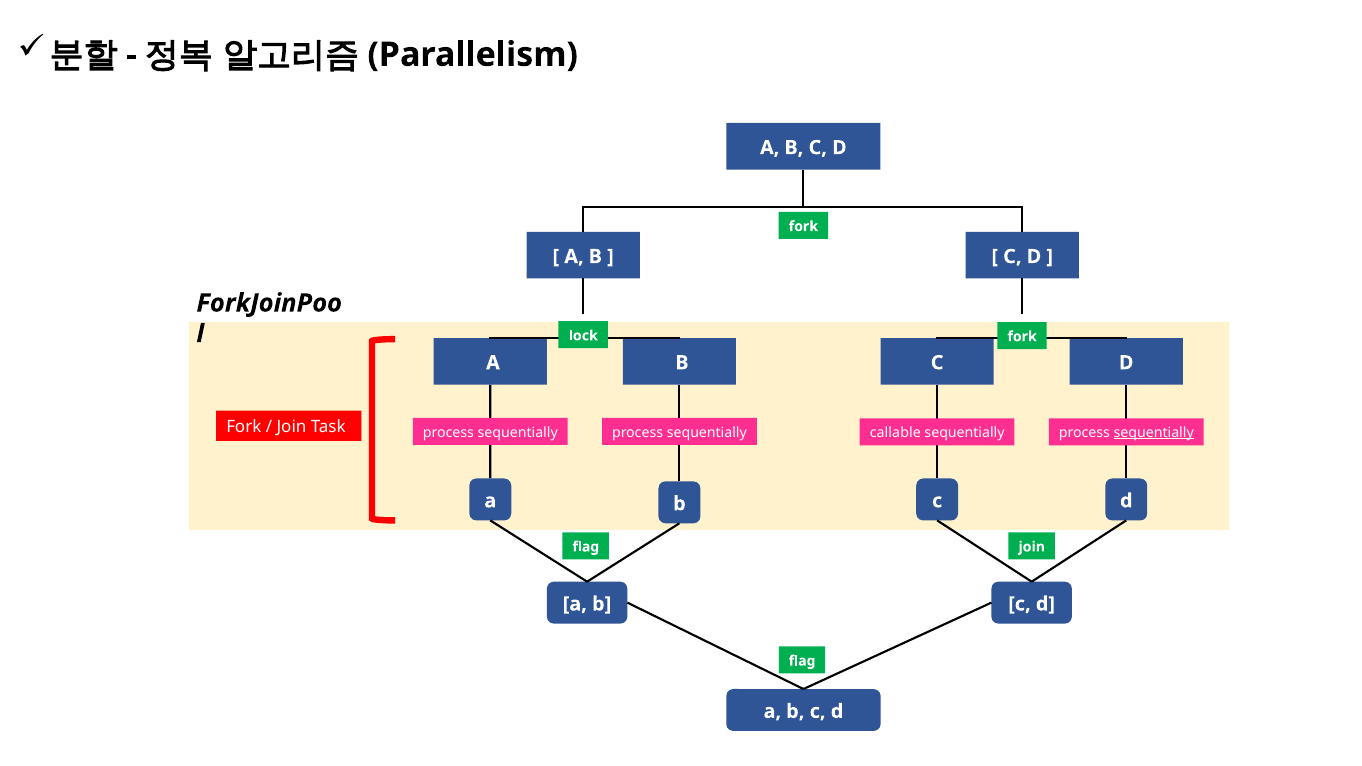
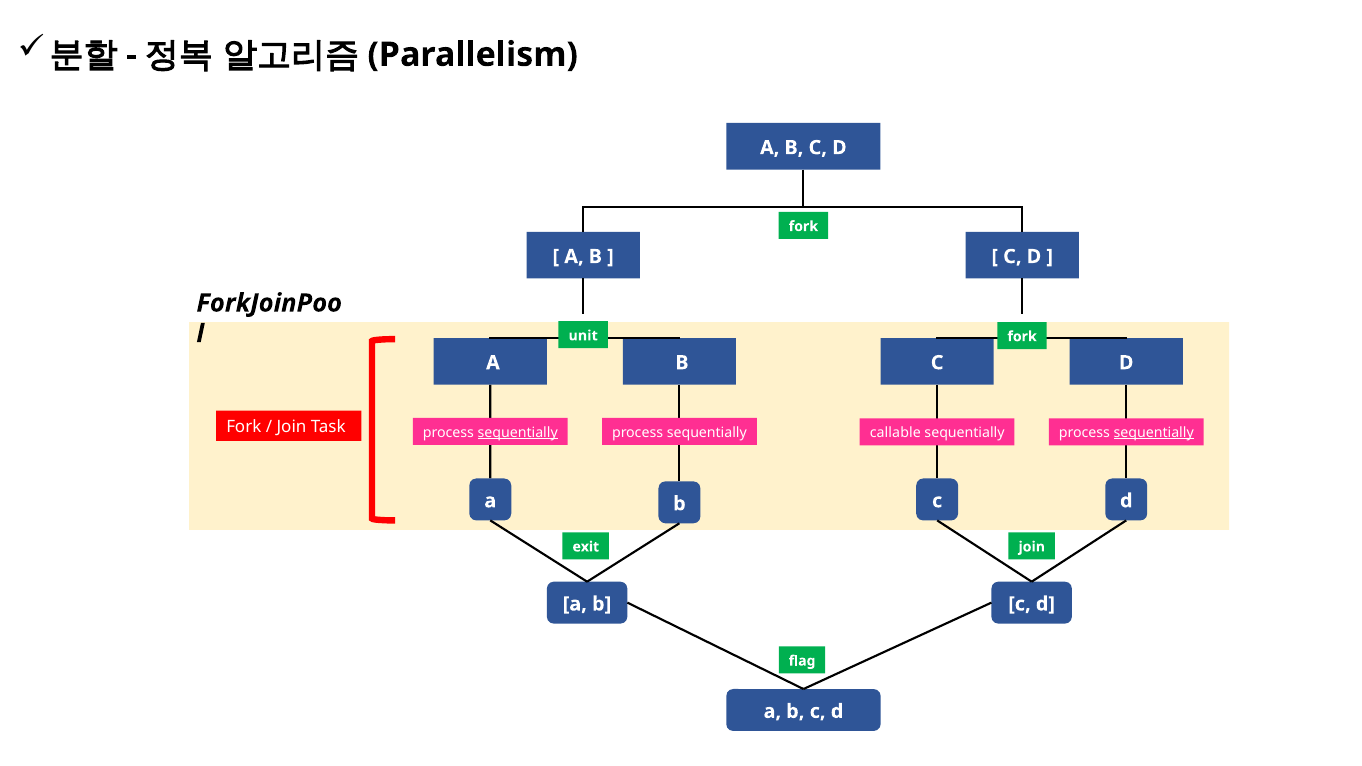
lock: lock -> unit (583, 336)
sequentially underline: none -> present (518, 432)
flag: flag -> exit (586, 547)
